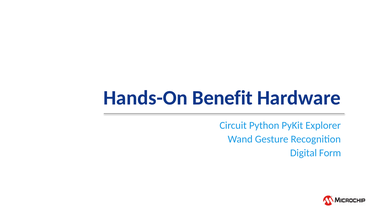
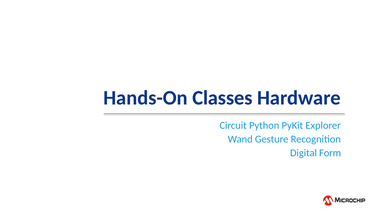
Benefit: Benefit -> Classes (222, 98)
